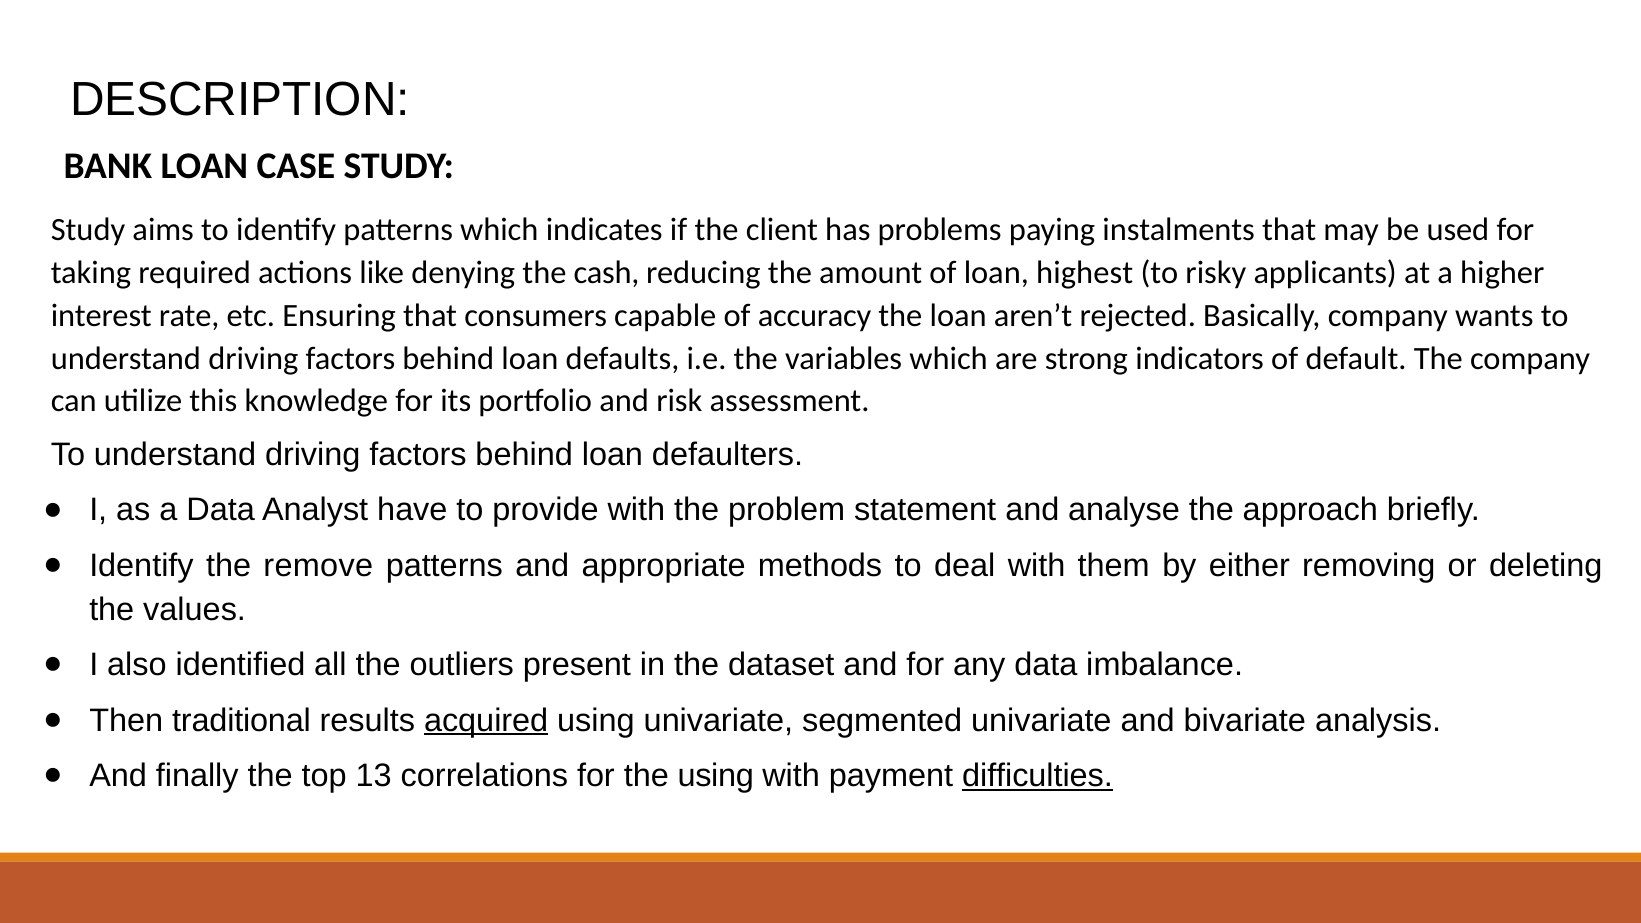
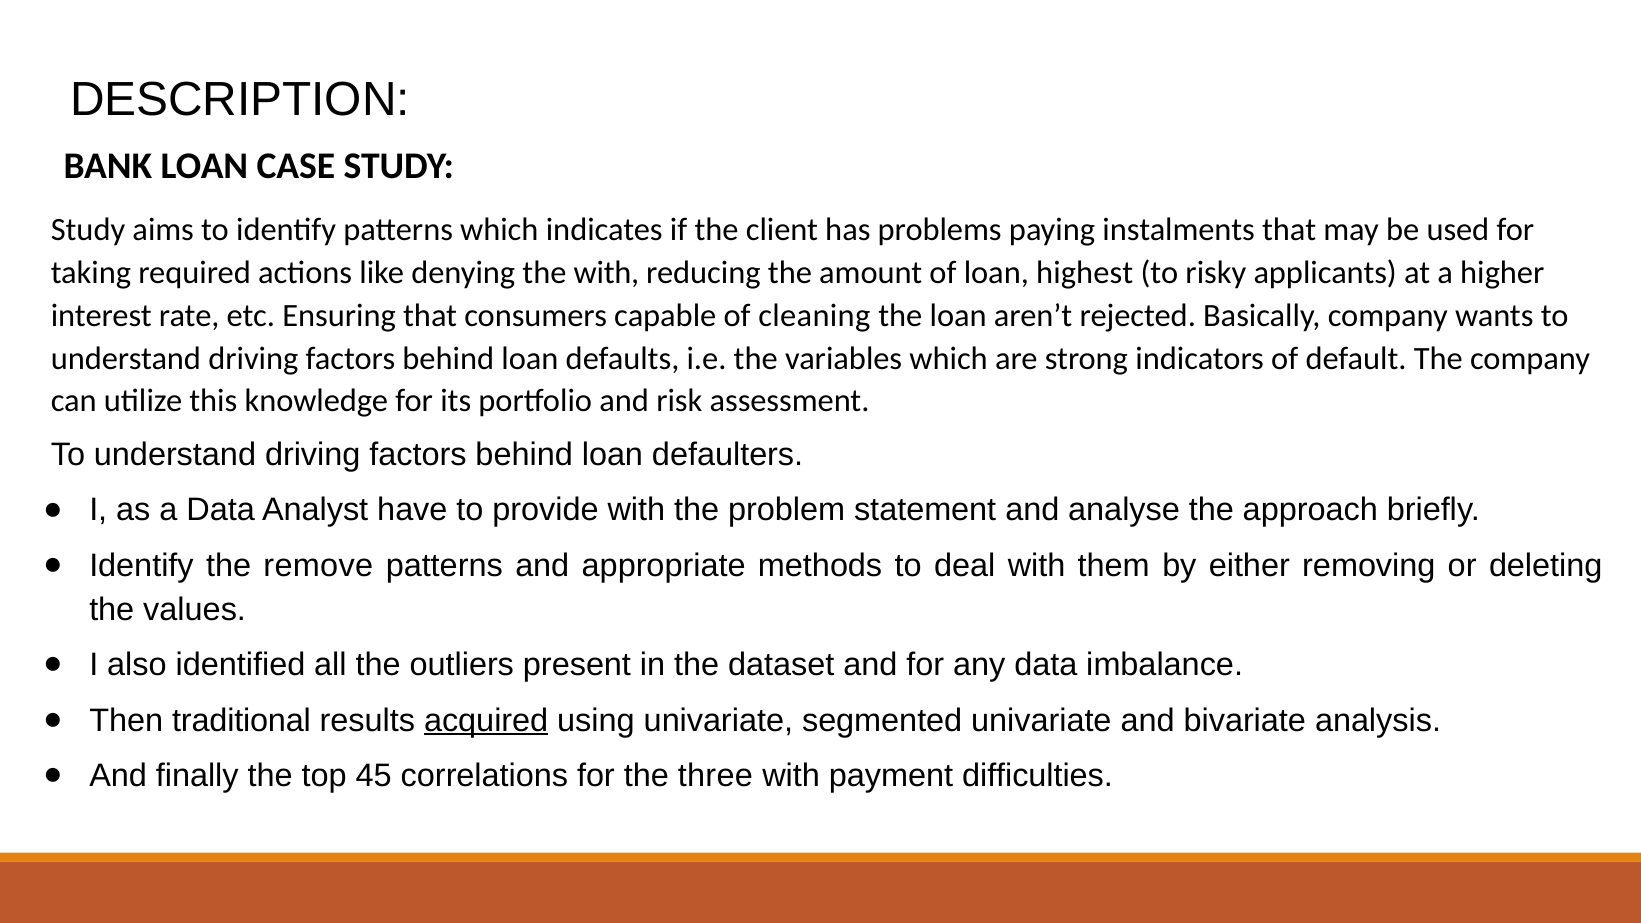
the cash: cash -> with (606, 273)
accuracy: accuracy -> cleaning (814, 316)
13: 13 -> 45 (374, 776)
the using: using -> three (715, 776)
difficulties underline: present -> none (1037, 776)
